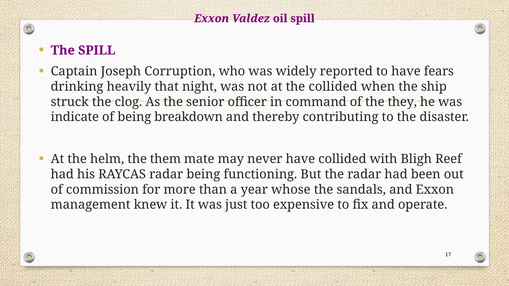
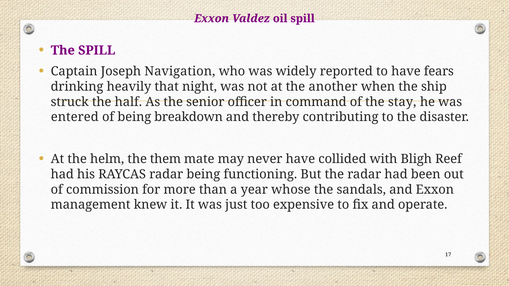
Corruption: Corruption -> Navigation (180, 71)
the collided: collided -> another (333, 87)
clog: clog -> half (128, 102)
they: they -> stay (402, 102)
indicate: indicate -> entered (75, 117)
